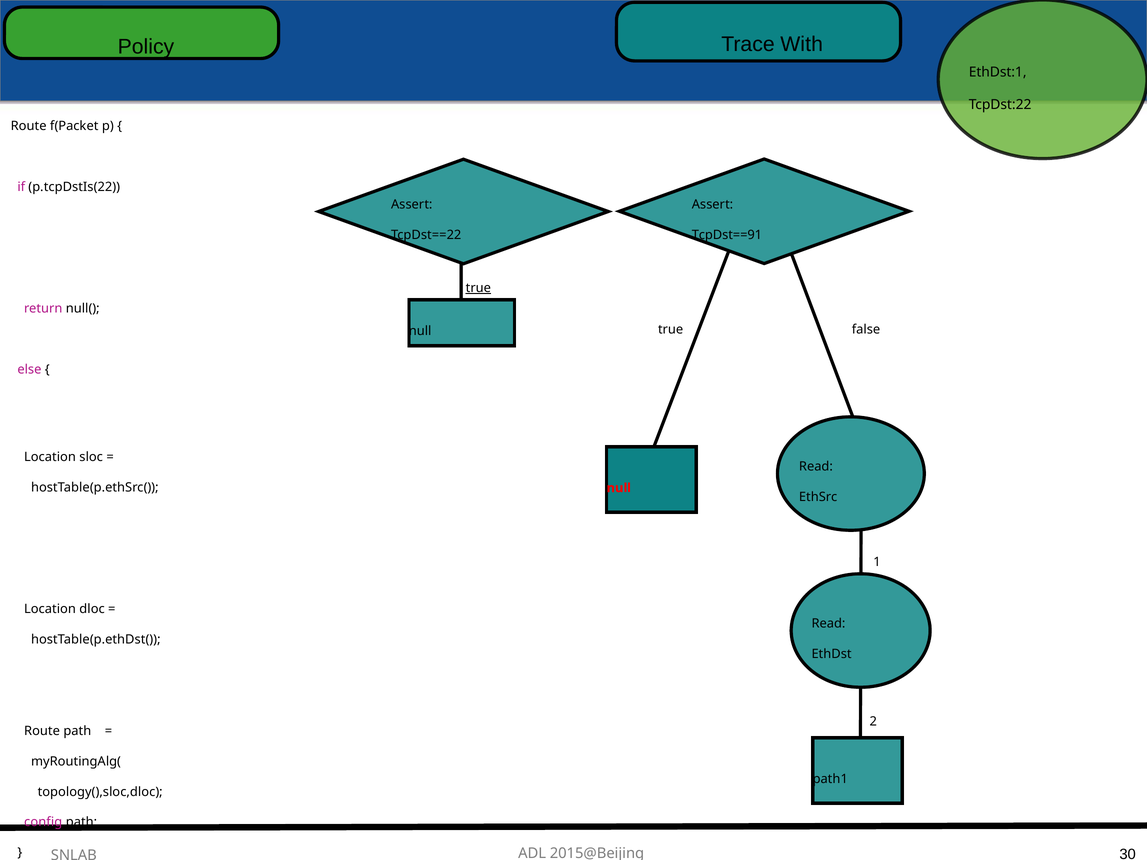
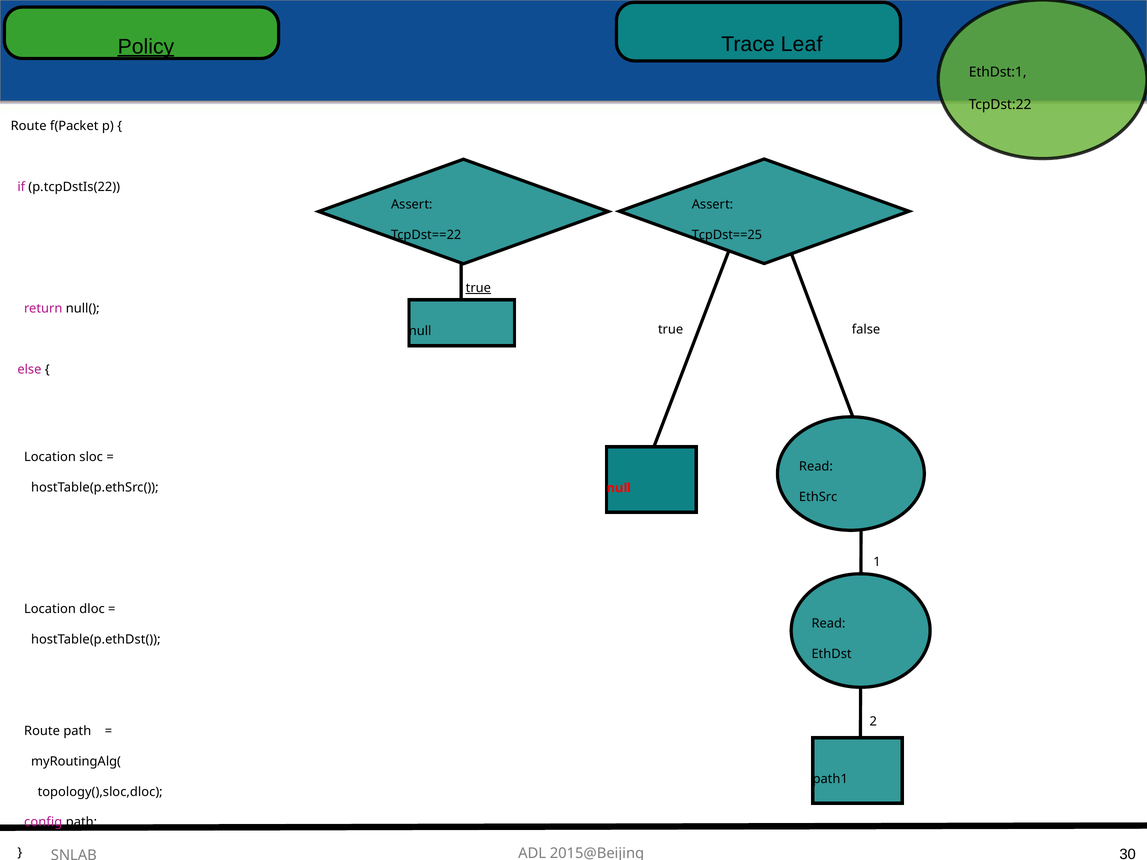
Policy underline: none -> present (146, 47)
With: With -> Leaf (802, 44)
TcpDst==91: TcpDst==91 -> TcpDst==25 (727, 235)
